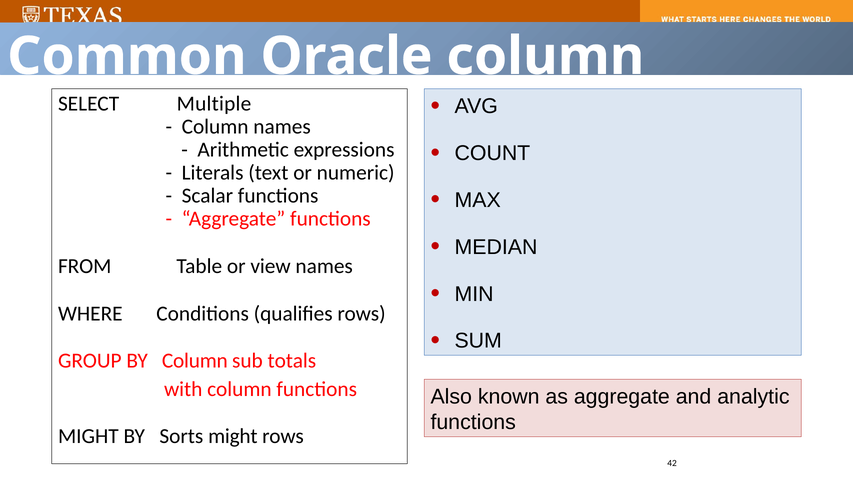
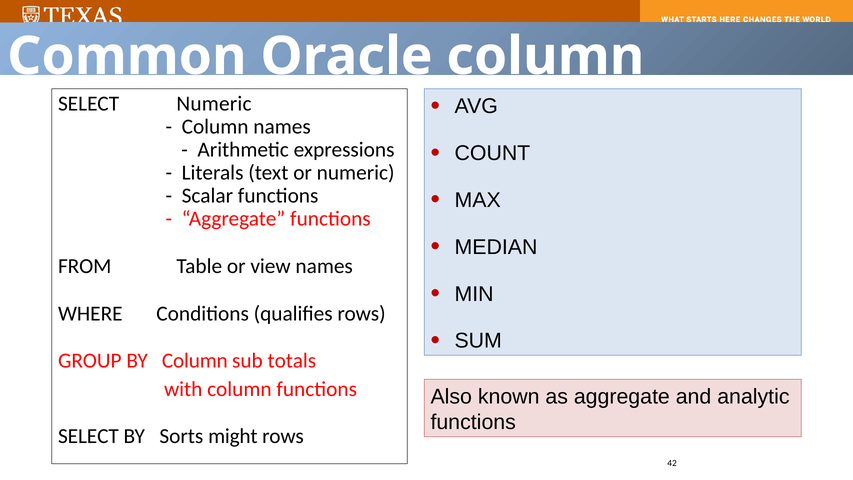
SELECT Multiple: Multiple -> Numeric (214, 103)
MIGHT: MIGHT -> SELECT (88, 436)
